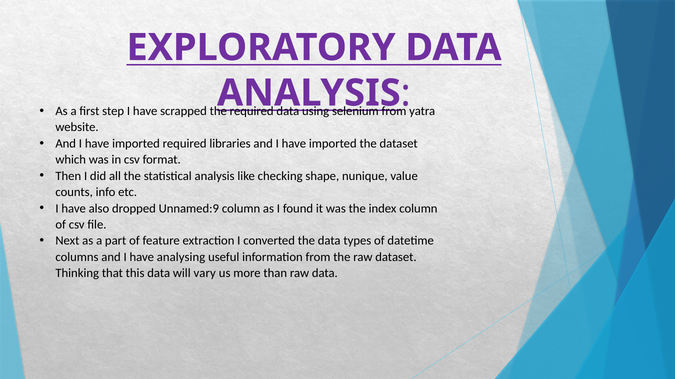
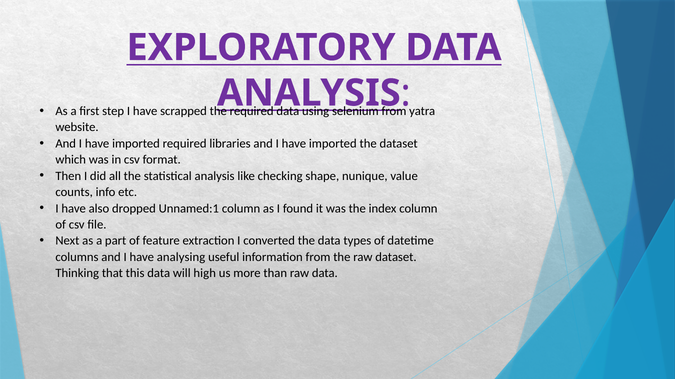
Unnamed:9: Unnamed:9 -> Unnamed:1 (189, 209)
vary: vary -> high (205, 274)
